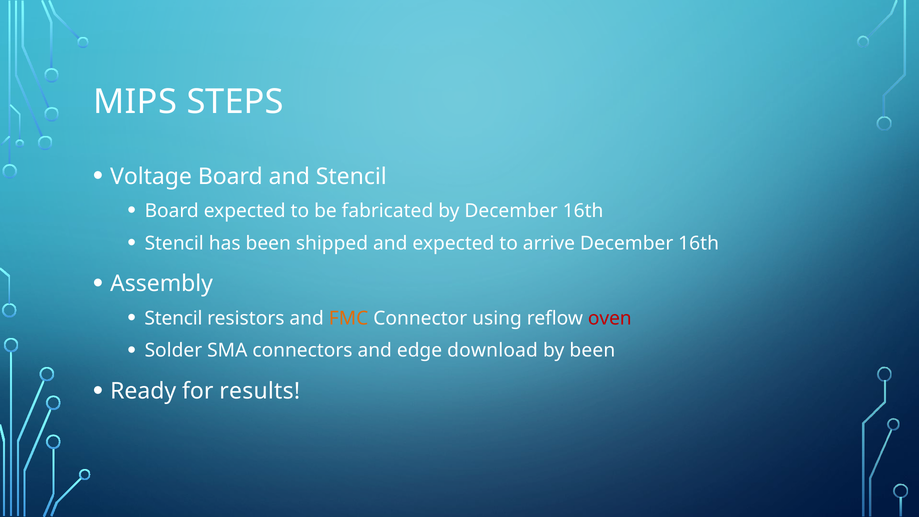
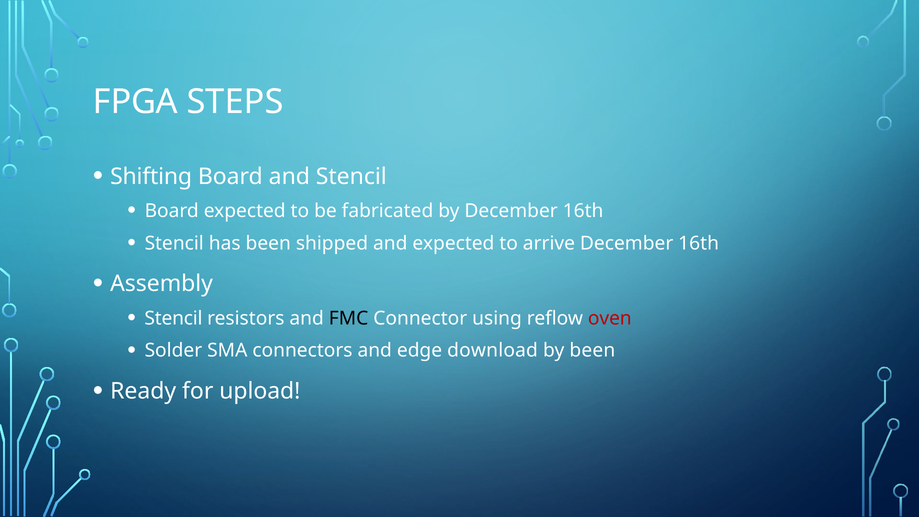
MIPS: MIPS -> FPGA (135, 102)
Voltage: Voltage -> Shifting (151, 176)
FMC colour: orange -> black (349, 318)
results: results -> upload (260, 391)
